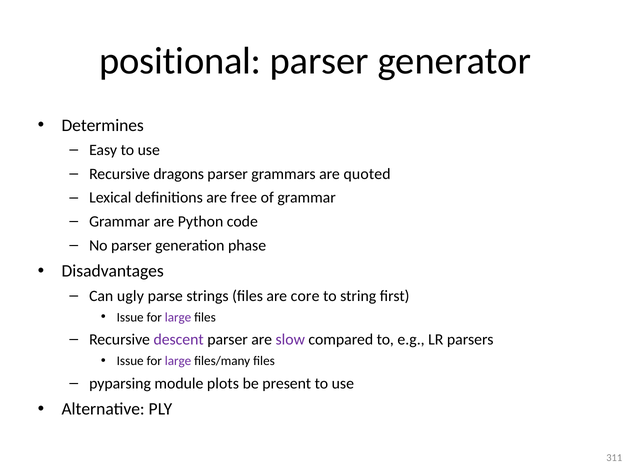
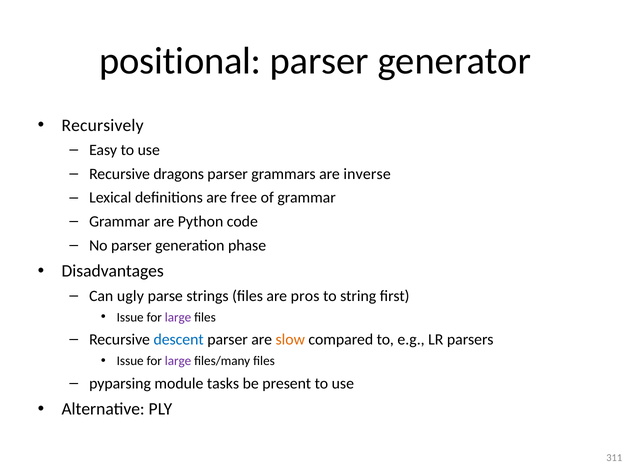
Determines: Determines -> Recursively (103, 125)
quoted: quoted -> inverse (367, 174)
core: core -> pros (305, 296)
descent colour: purple -> blue (179, 340)
slow colour: purple -> orange (290, 340)
plots: plots -> tasks (223, 384)
